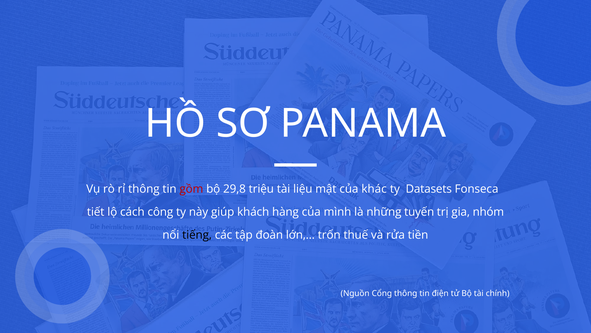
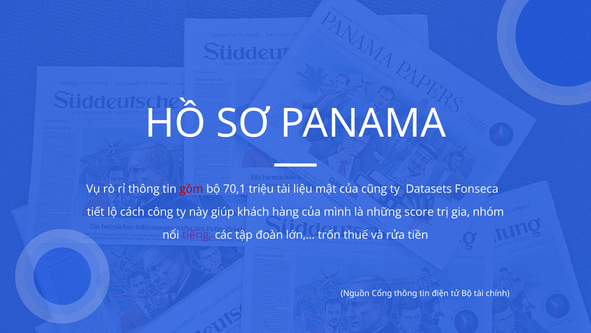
29,8: 29,8 -> 70,1 (234, 189)
khác: khác -> cũng (374, 189)
tuyến: tuyến -> score (419, 212)
tiếng colour: black -> purple (197, 235)
